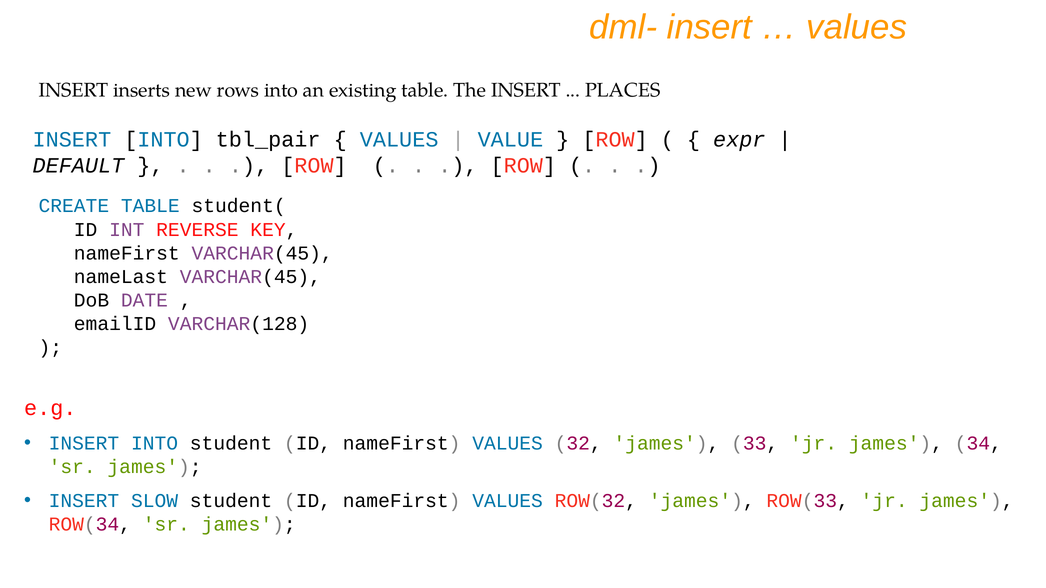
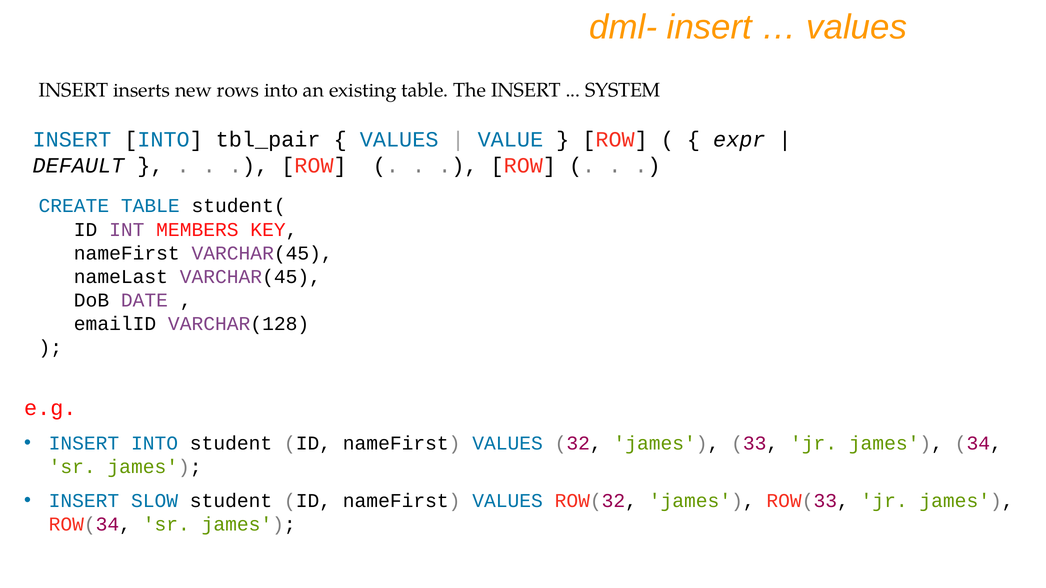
PLACES: PLACES -> SYSTEM (623, 90)
REVERSE: REVERSE -> MEMBERS (197, 230)
